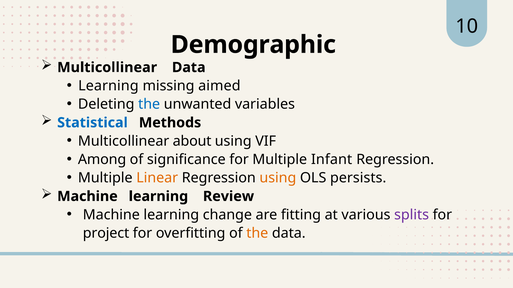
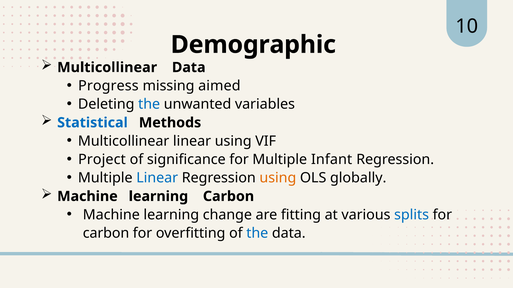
Learning: Learning -> Progress (108, 86)
Multicollinear about: about -> linear (192, 141)
Among: Among -> Project (102, 160)
Linear colour: orange -> blue (157, 178)
persists: persists -> globally (358, 178)
learning Review: Review -> Carbon (229, 197)
splits colour: purple -> blue (412, 215)
project: project -> carbon (106, 234)
the colour: orange -> blue (257, 234)
